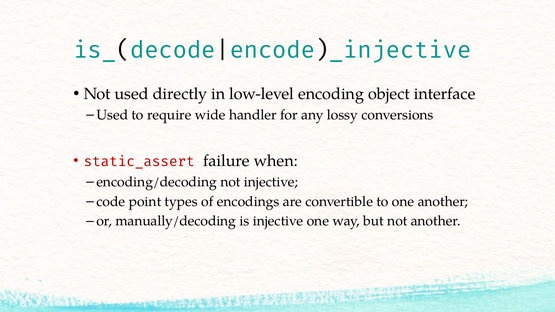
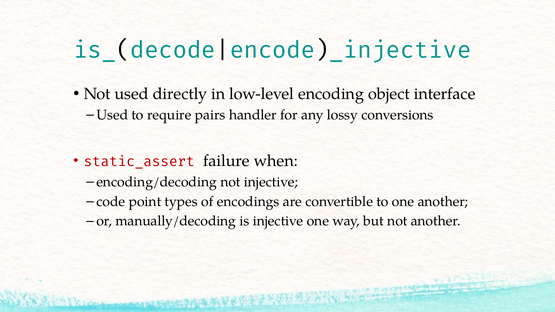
wide: wide -> pairs (210, 115)
